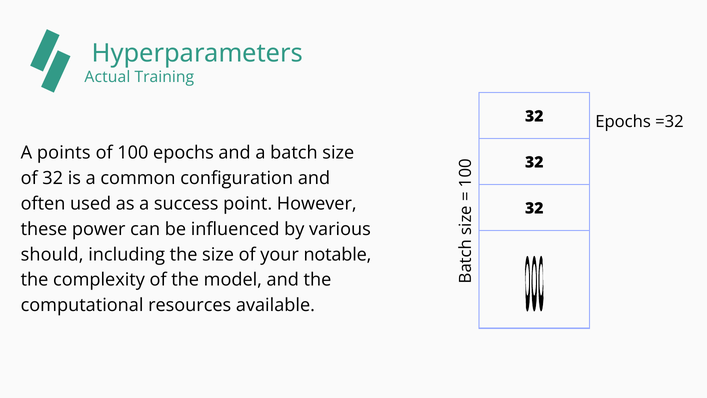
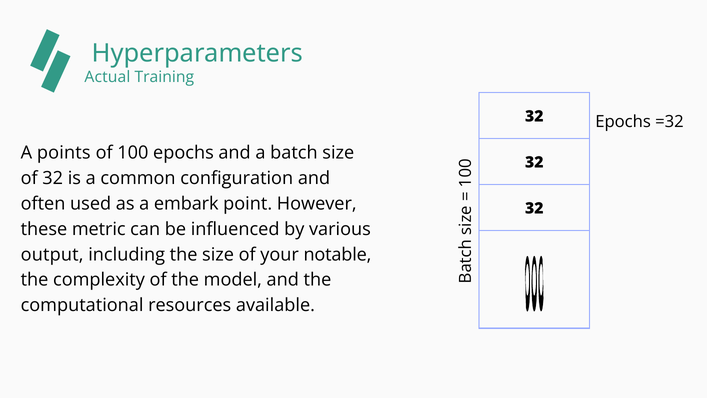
success: success -> embark (186, 204)
power: power -> metric (99, 229)
should: should -> output (52, 254)
